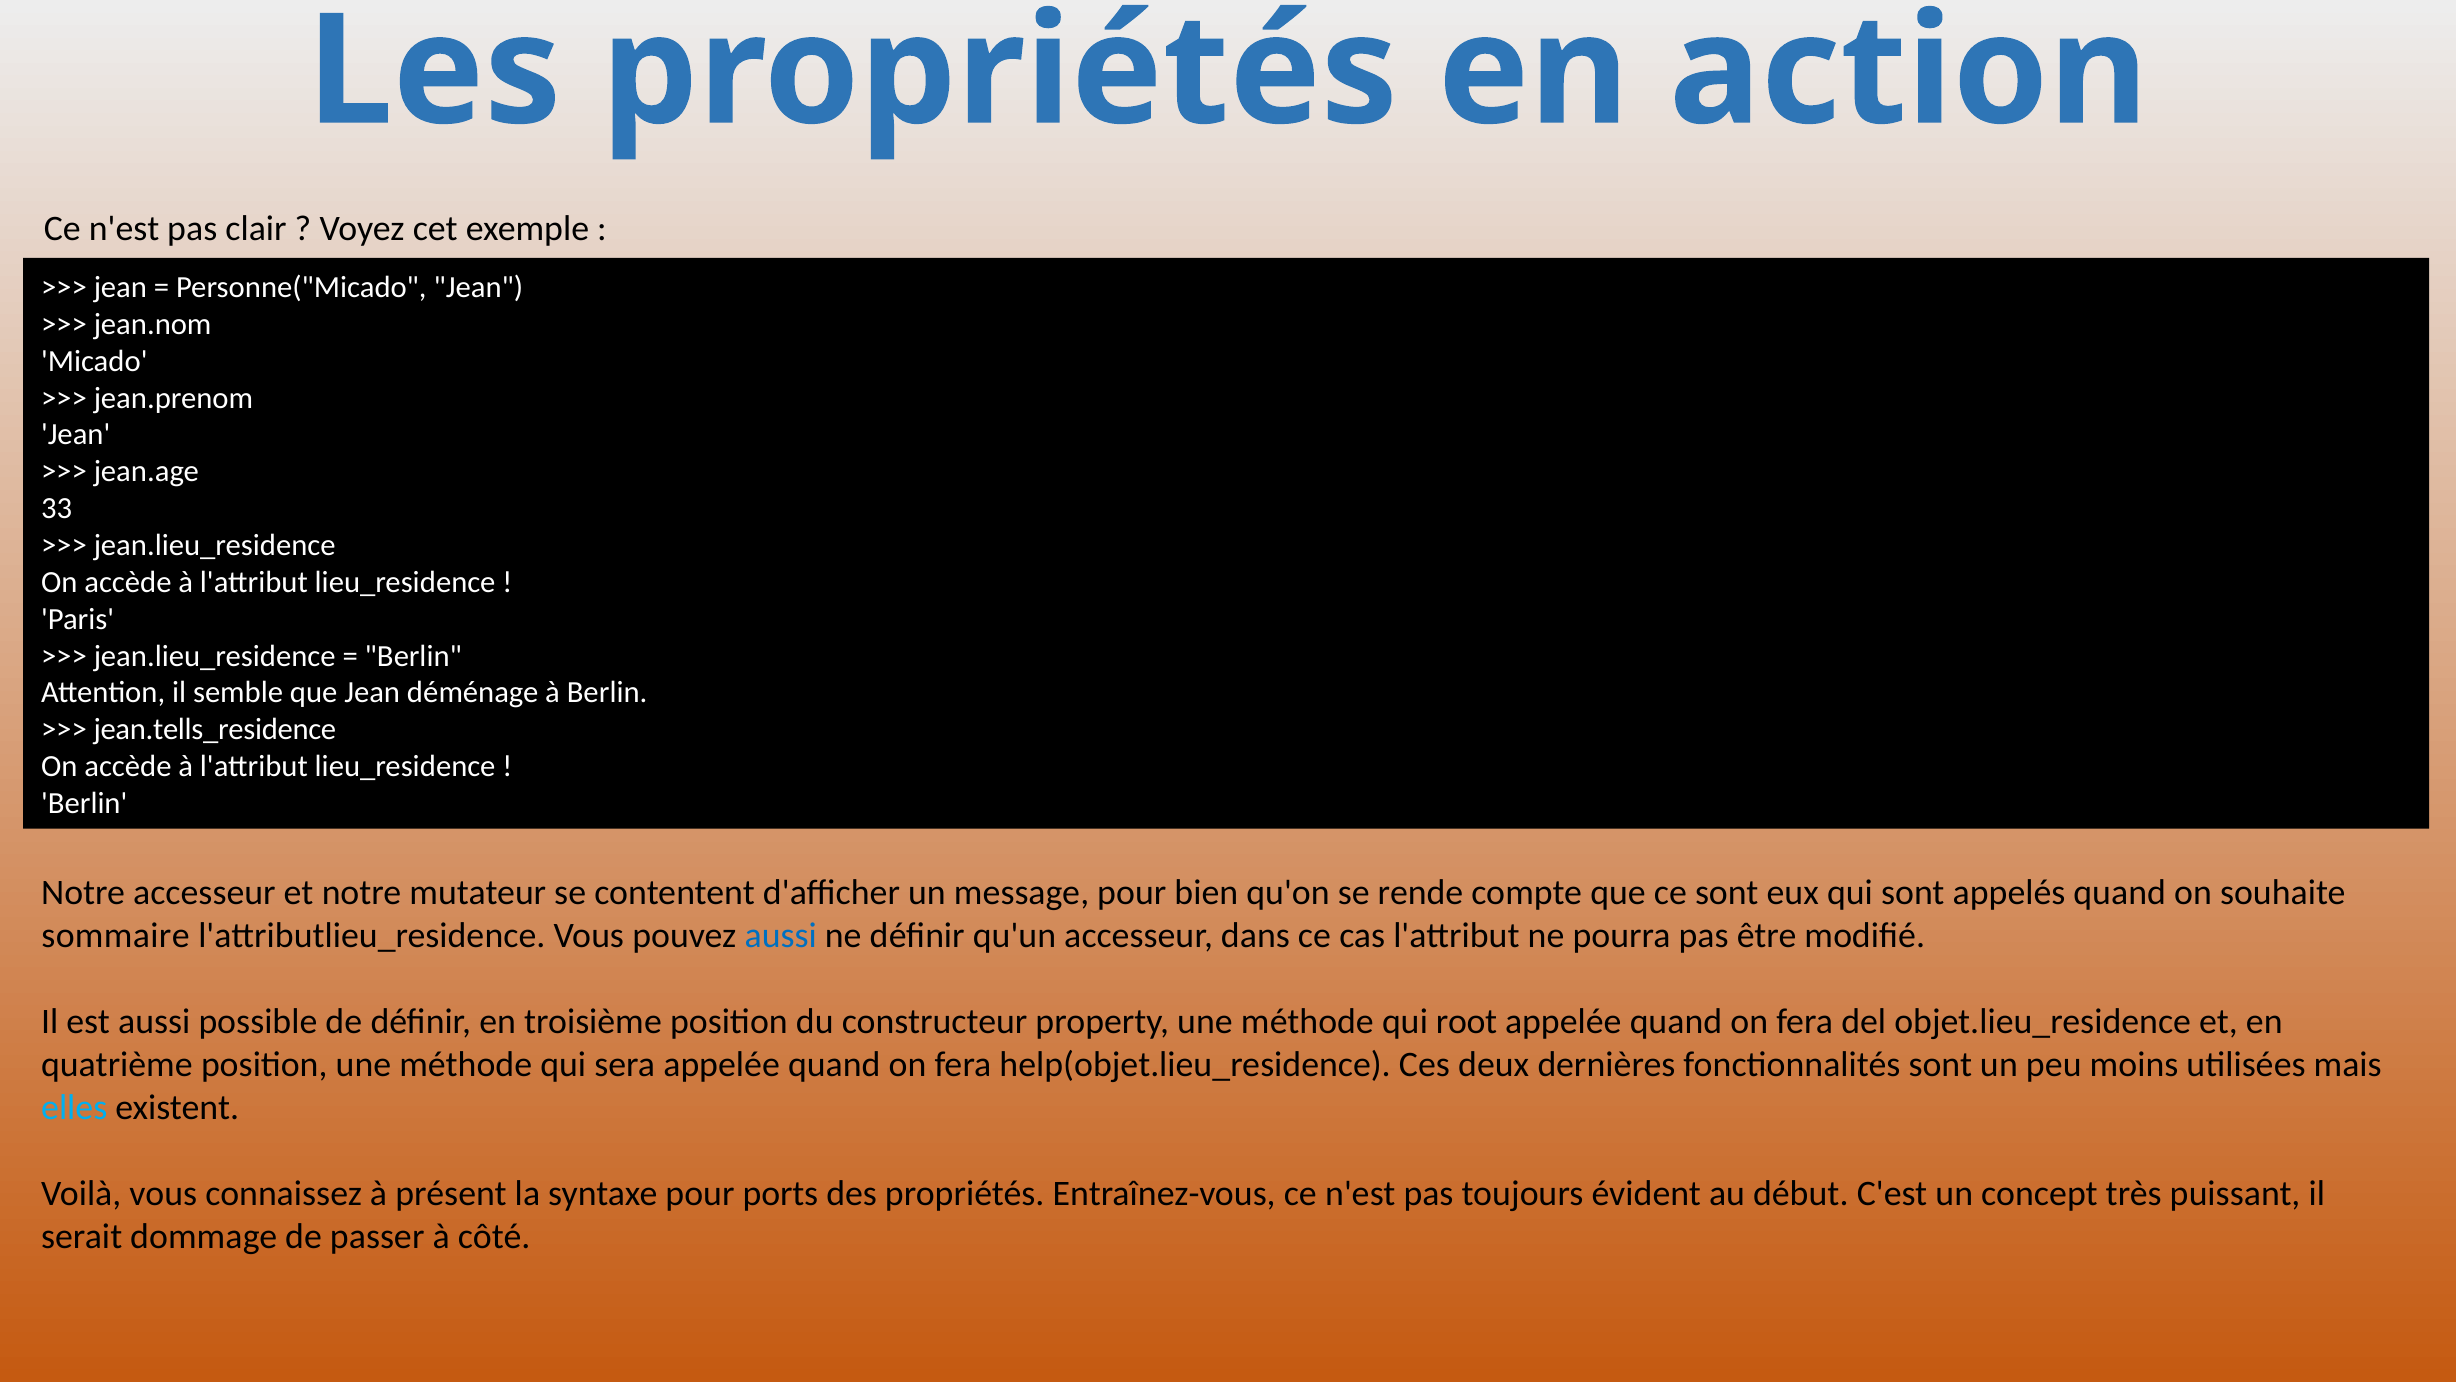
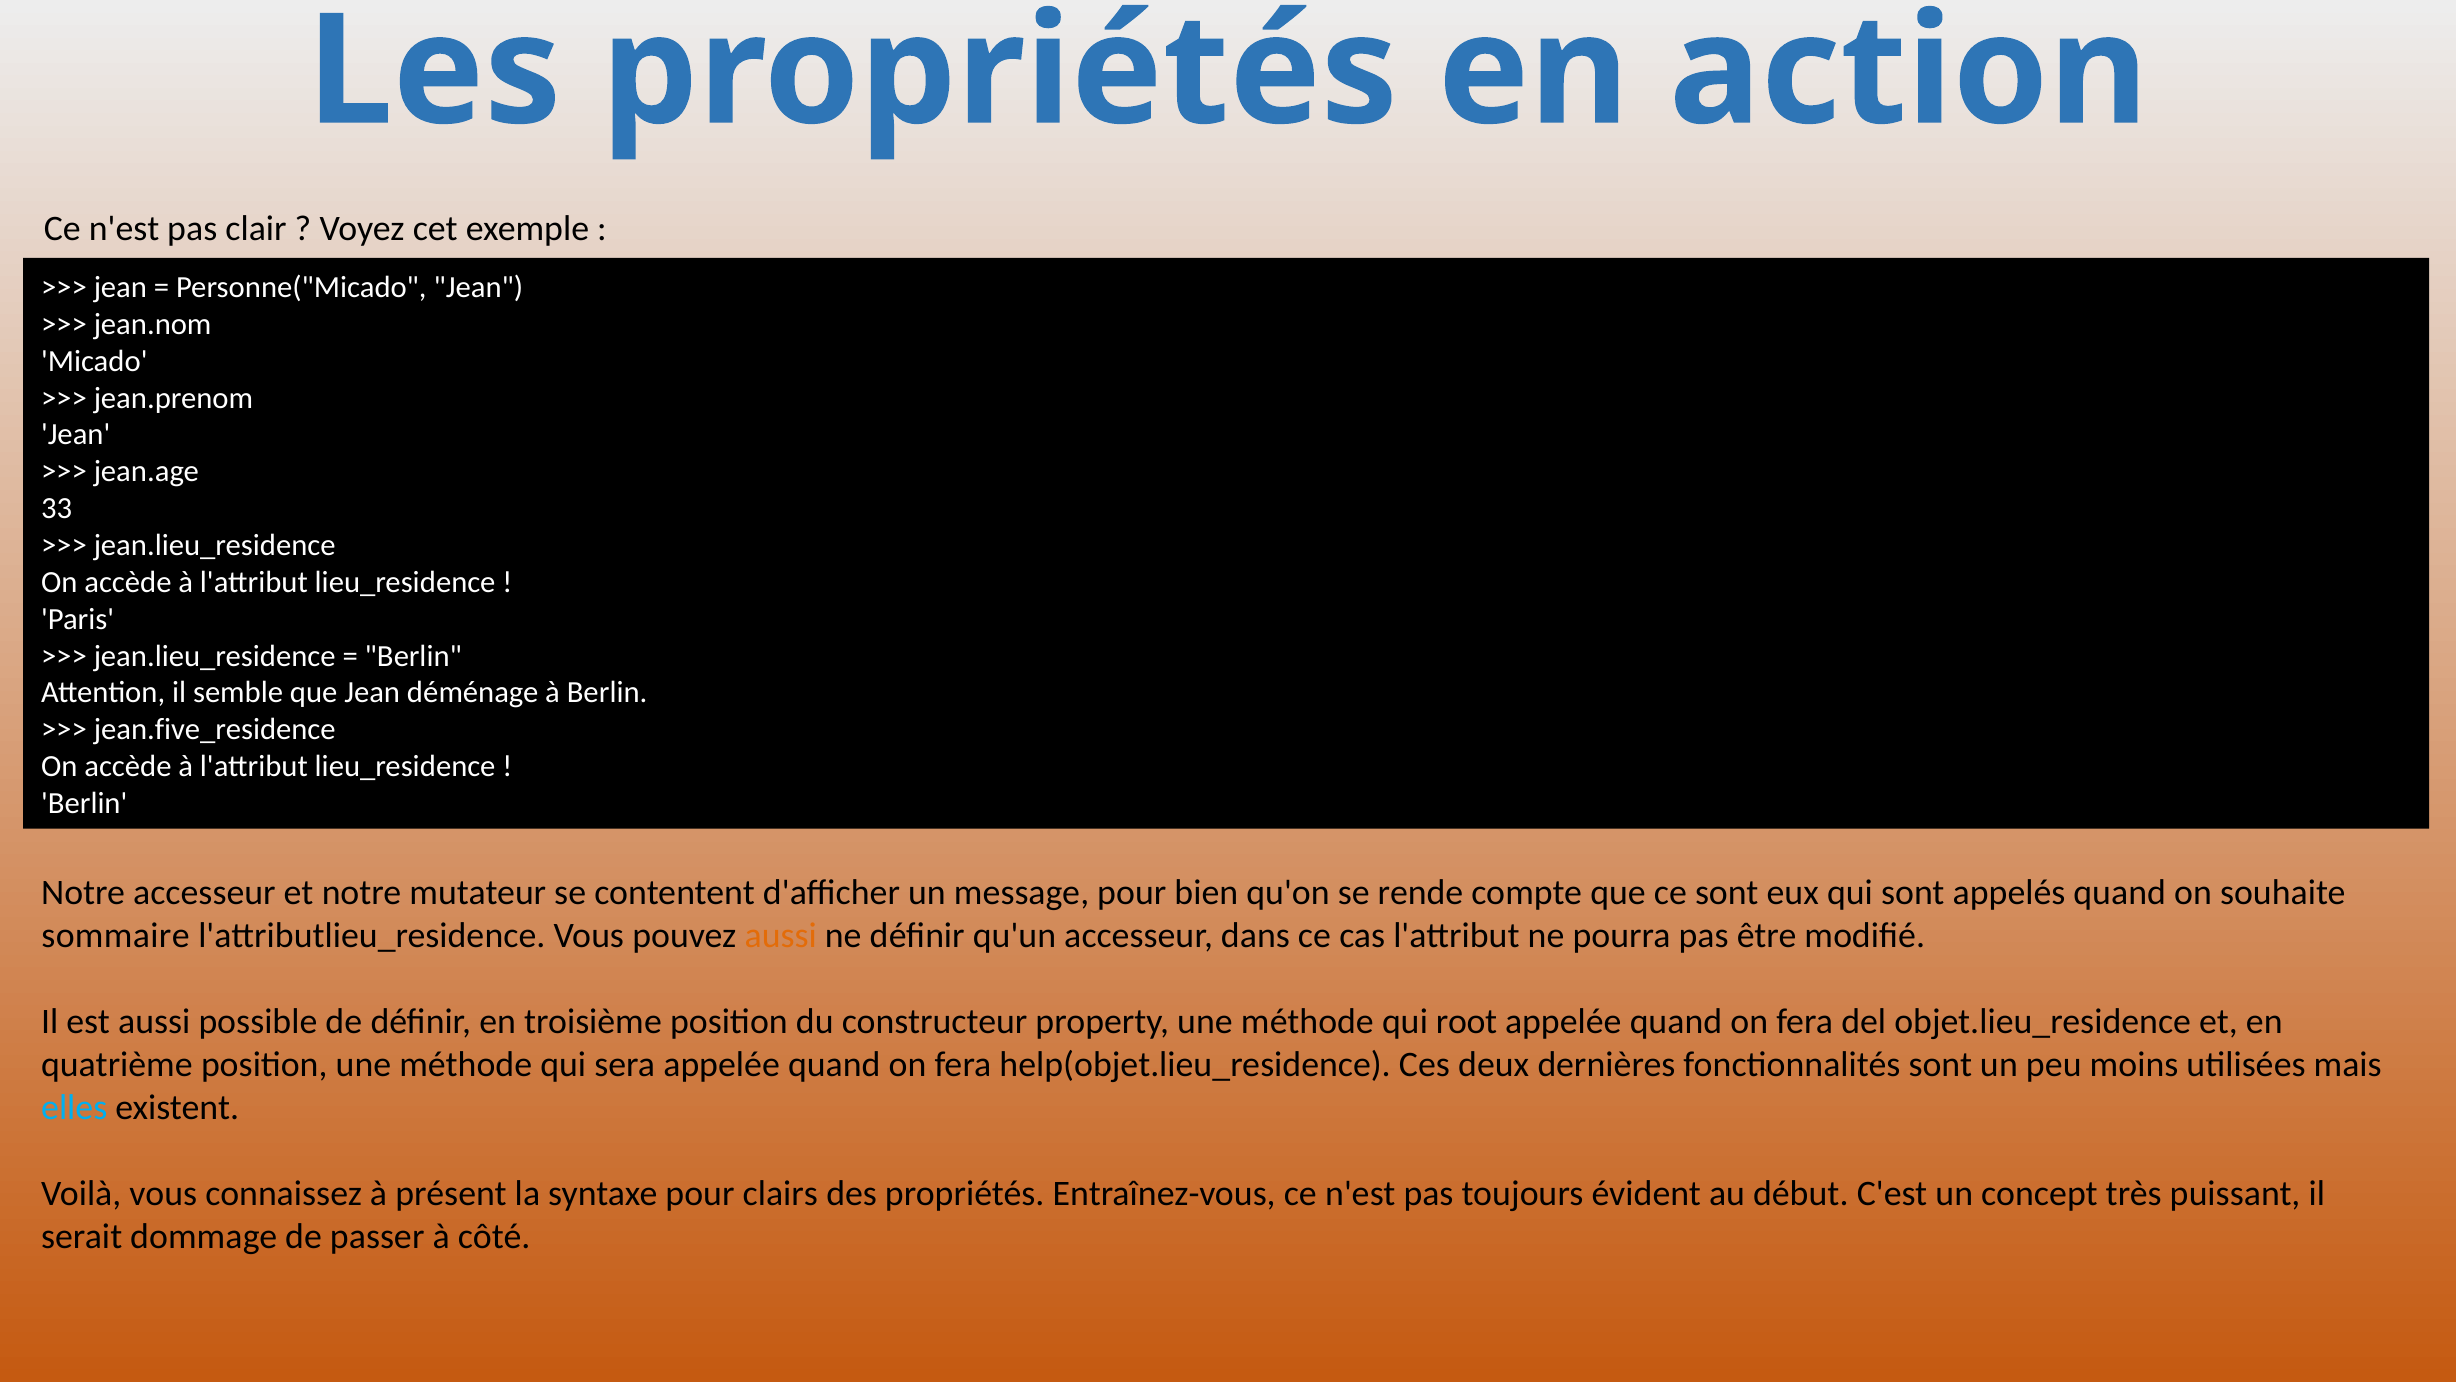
jean.tells_residence: jean.tells_residence -> jean.five_residence (215, 729)
aussi colour: blue -> orange (781, 935)
ports: ports -> clairs (780, 1193)
